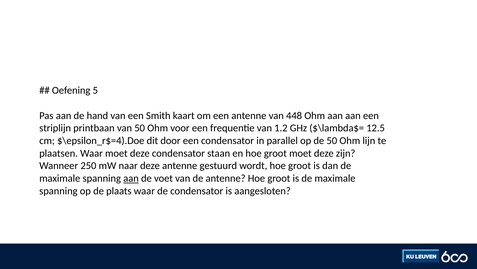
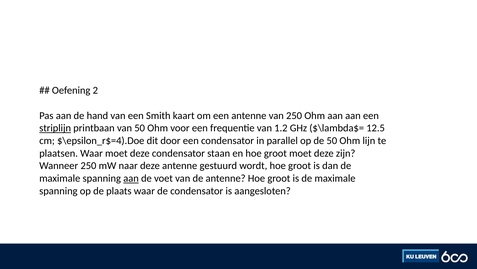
5: 5 -> 2 (95, 90)
van 448: 448 -> 250 (294, 115)
striplijn underline: none -> present (55, 128)
